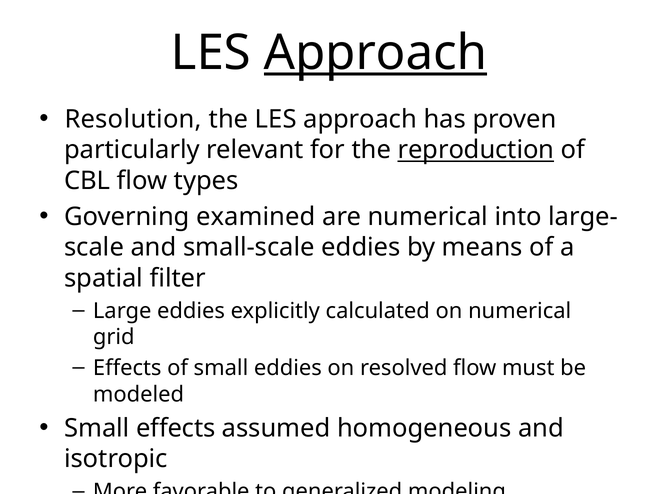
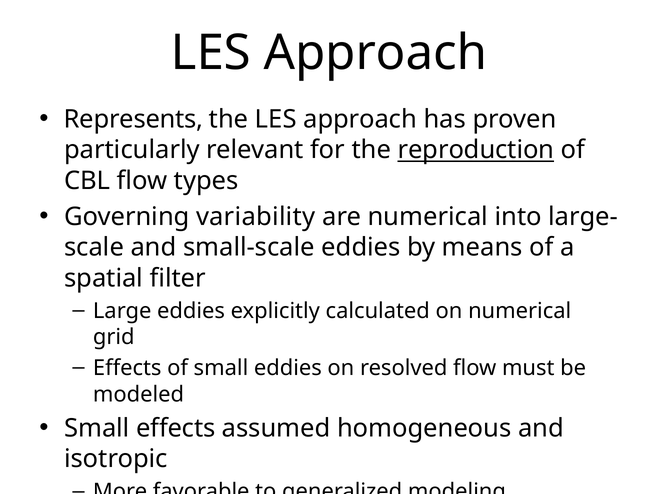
Approach underline: present -> none (376, 53)
Resolution: Resolution -> Represents (133, 119)
examined: examined -> variability (256, 216)
